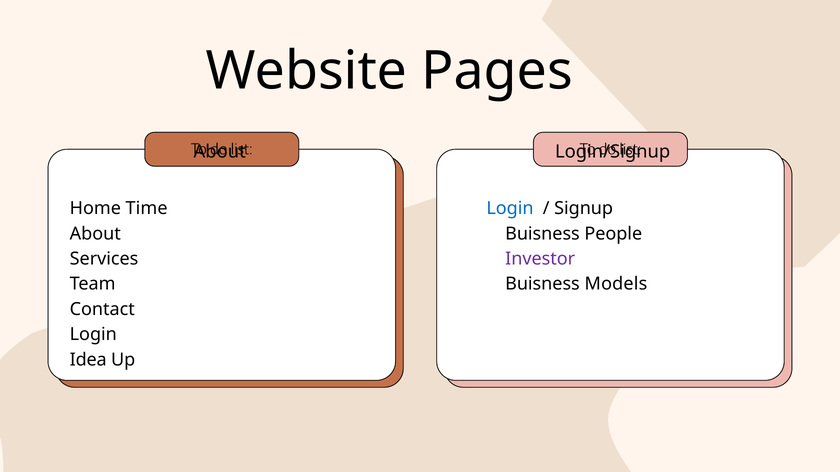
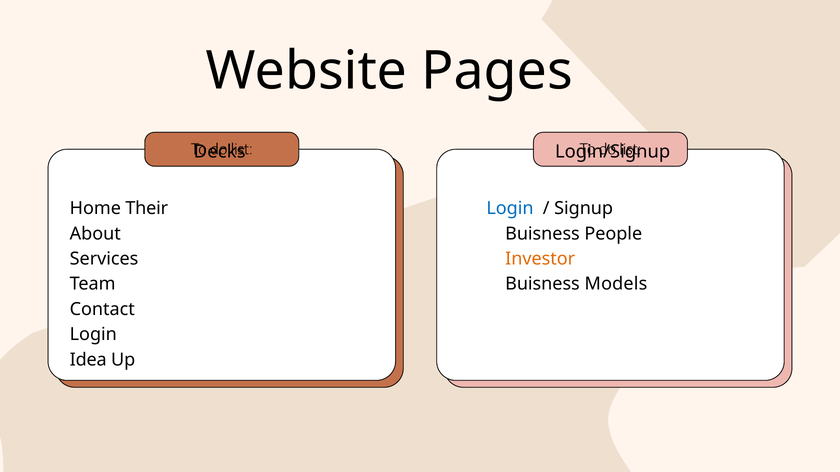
About: About -> Decks (220, 152)
Time: Time -> Their (147, 209)
Investor colour: purple -> orange (540, 259)
